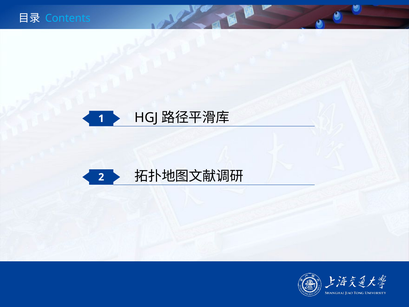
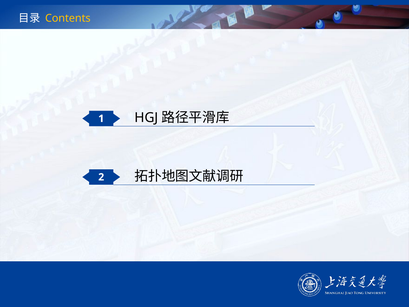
Contents colour: light blue -> yellow (68, 18)
